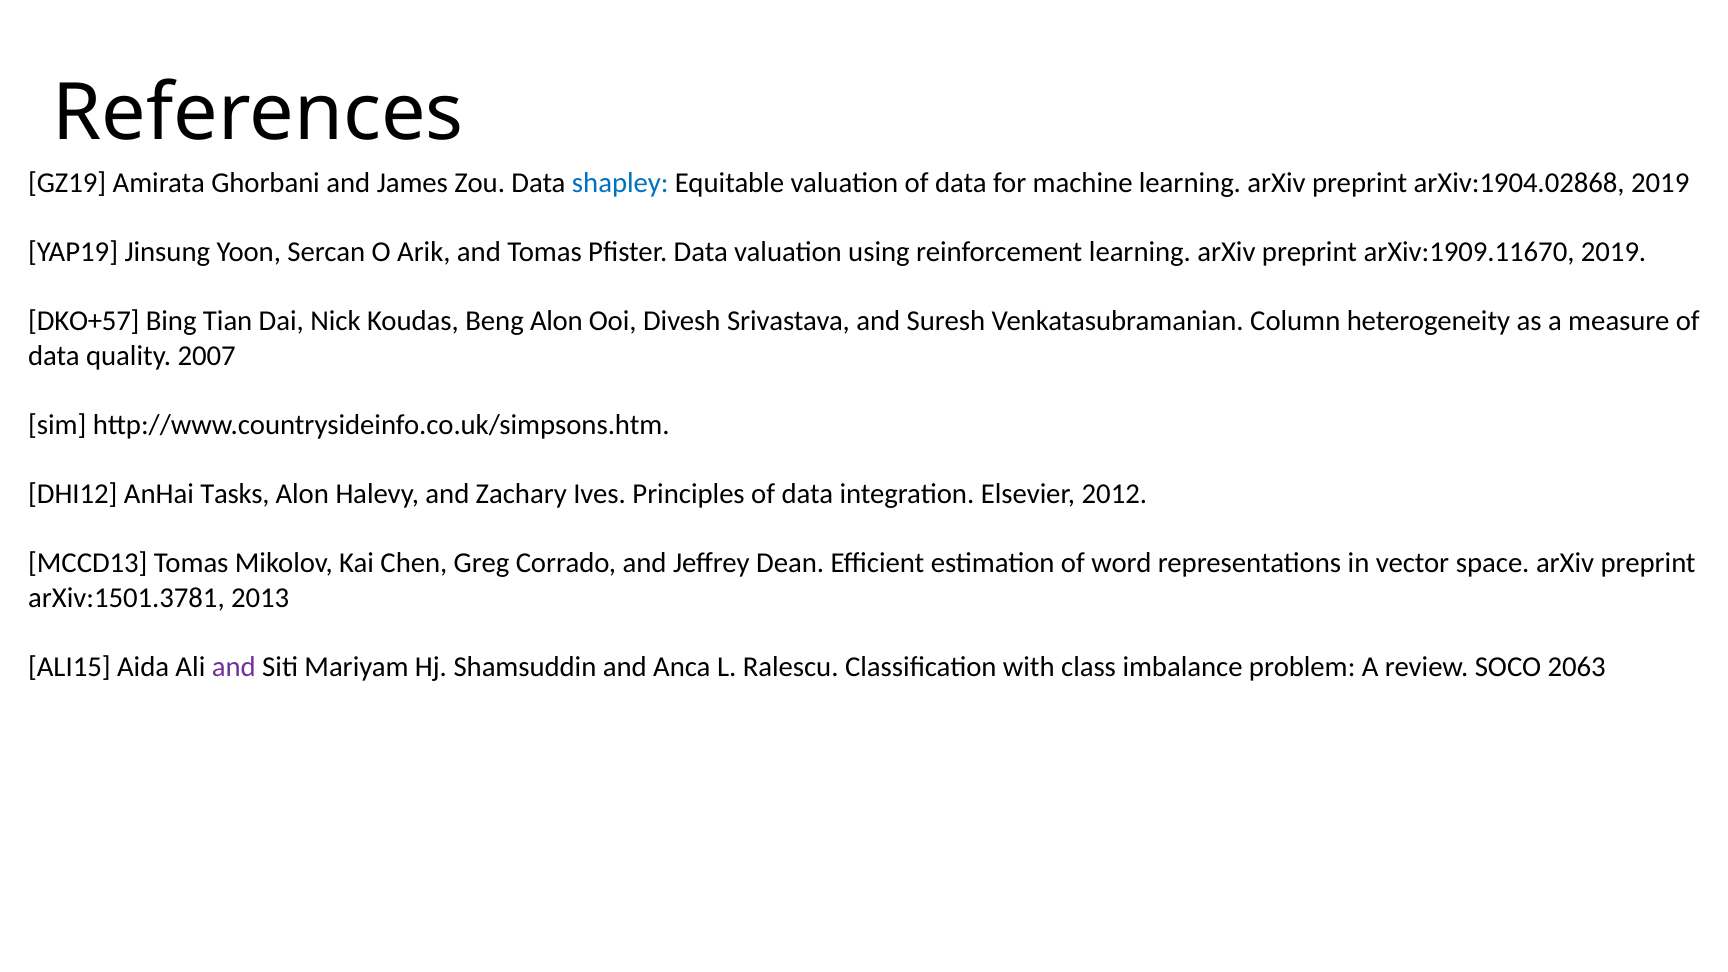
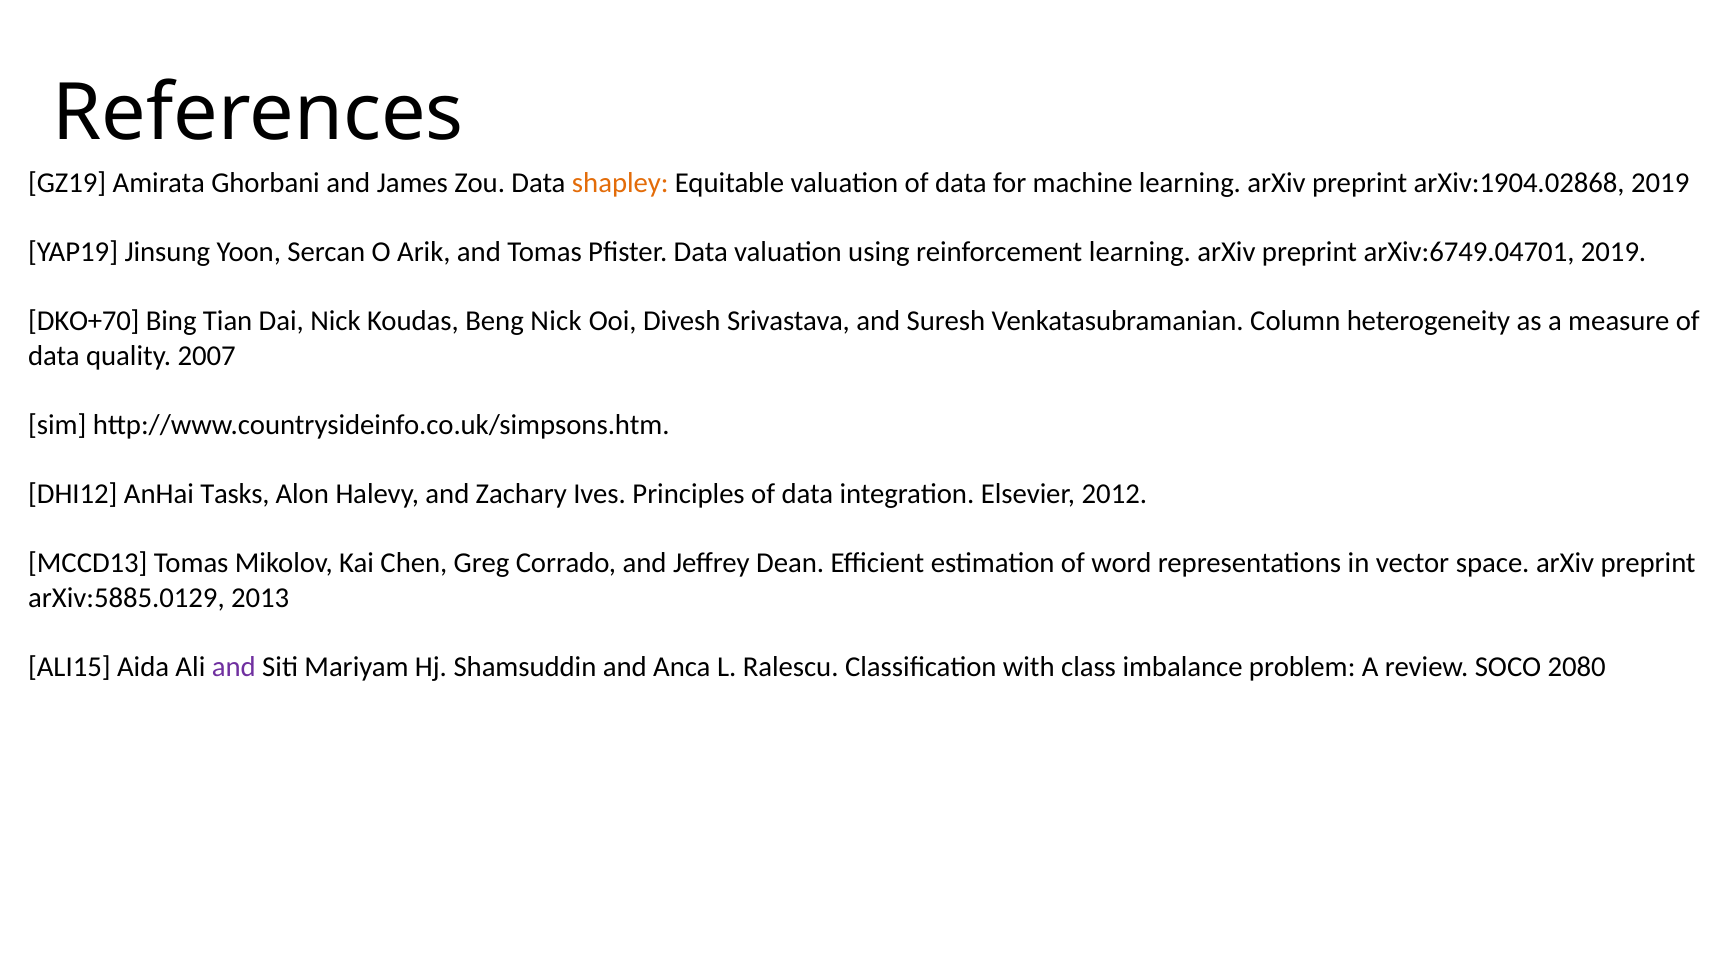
shapley colour: blue -> orange (620, 183)
arXiv:1909.11670: arXiv:1909.11670 -> arXiv:6749.04701 (1469, 252)
DKO+57: DKO+57 -> DKO+70 (84, 321)
Beng Alon: Alon -> Nick (556, 321)
arXiv:1501.3781: arXiv:1501.3781 -> arXiv:5885.0129 (126, 598)
2063: 2063 -> 2080 (1577, 667)
